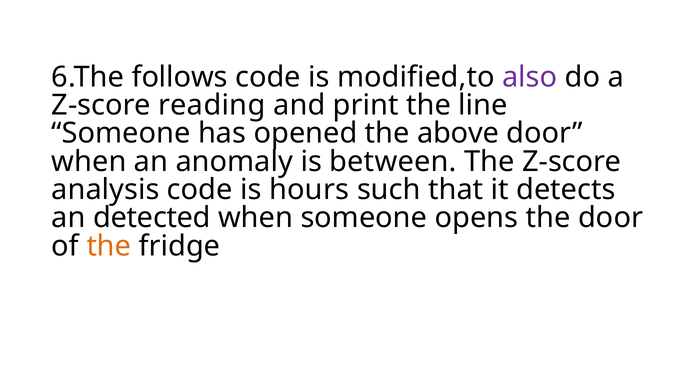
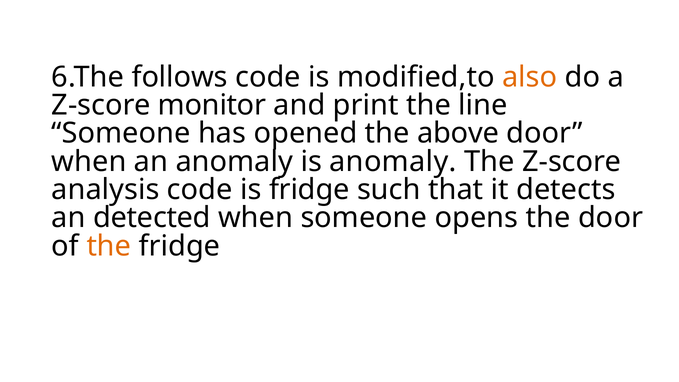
also colour: purple -> orange (530, 77)
reading: reading -> monitor (212, 105)
is between: between -> anomaly (393, 162)
is hours: hours -> fridge (309, 190)
